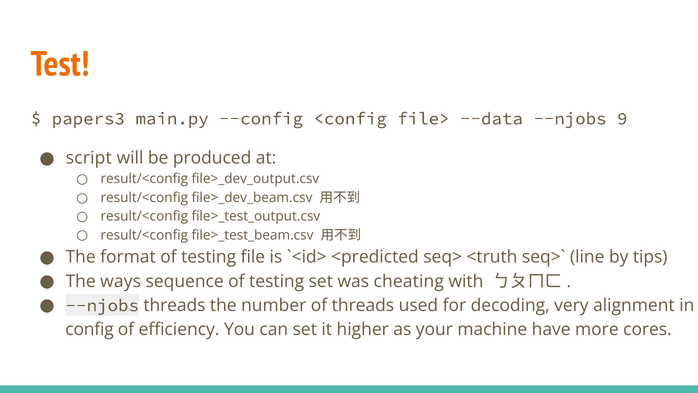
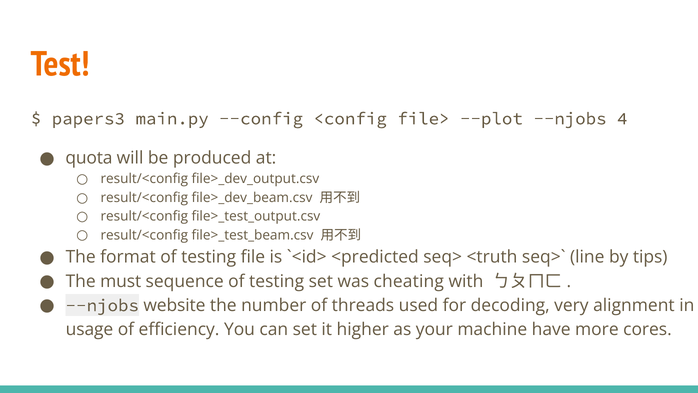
--data: --data -> --plot (491, 118)
9: 9 -> 4 (622, 118)
script: script -> quota (89, 158)
ways: ways -> must (121, 281)
--njobs threads: threads -> website (174, 305)
config: config -> usage (89, 329)
